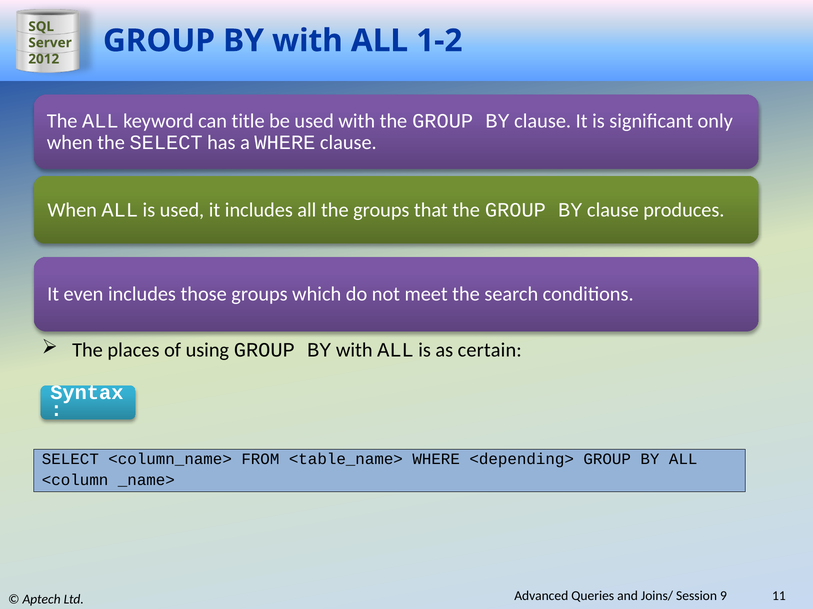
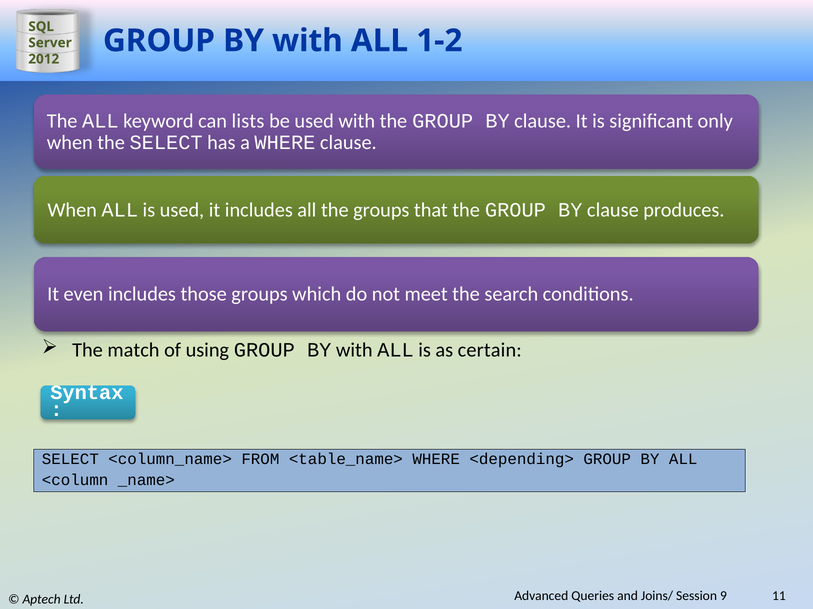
title: title -> lists (248, 121)
places: places -> match (133, 351)
